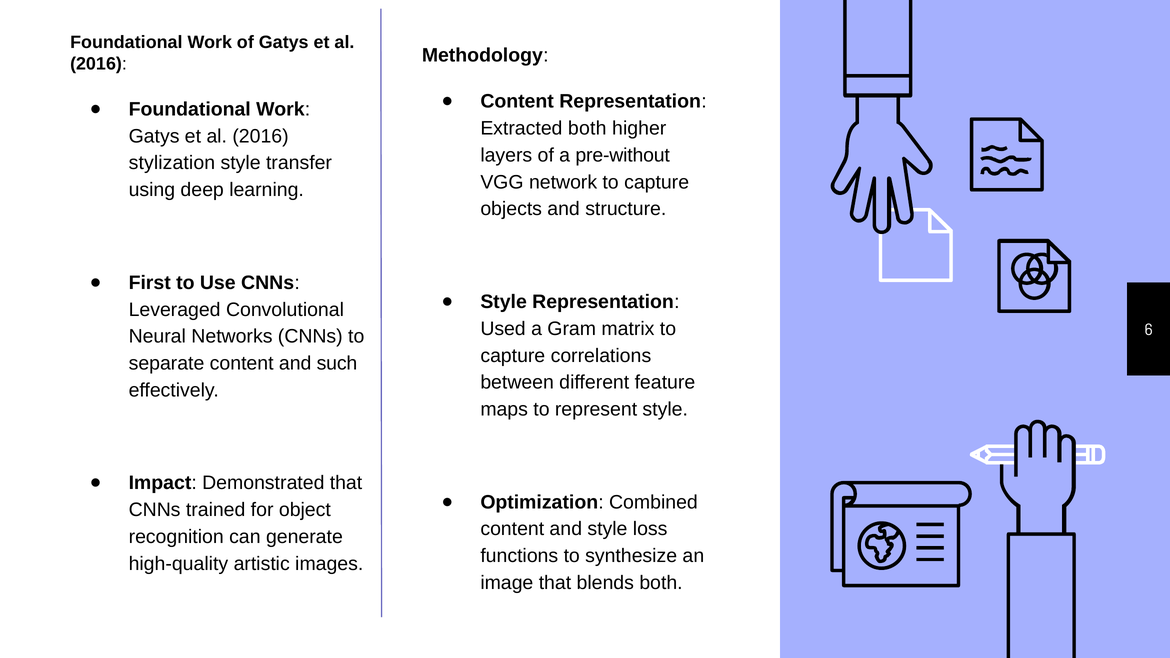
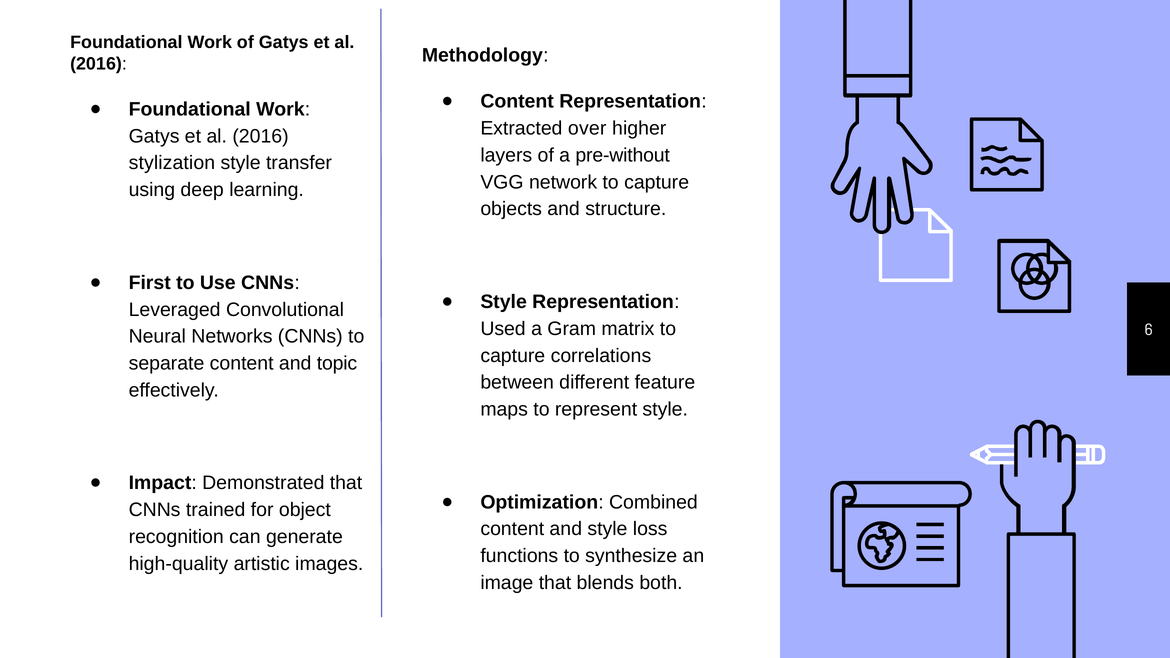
Extracted both: both -> over (587, 128)
such: such -> topic (337, 363)
